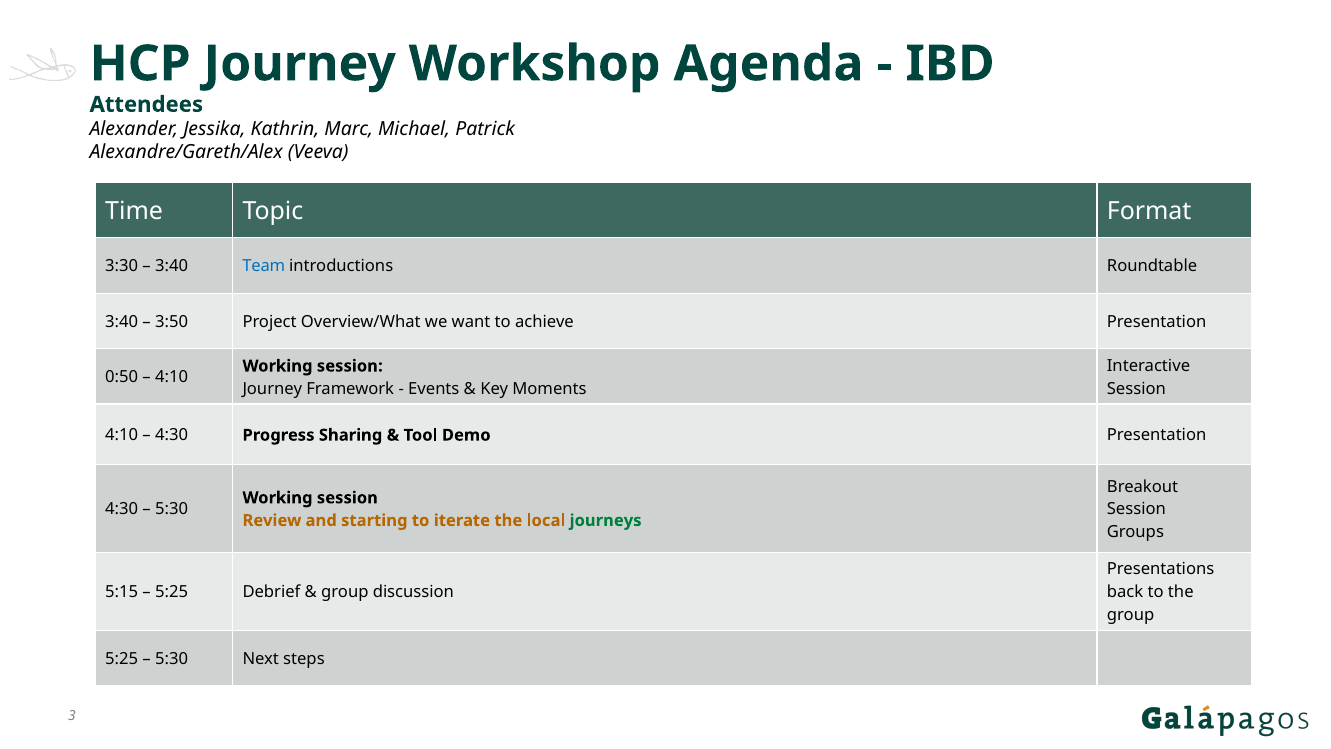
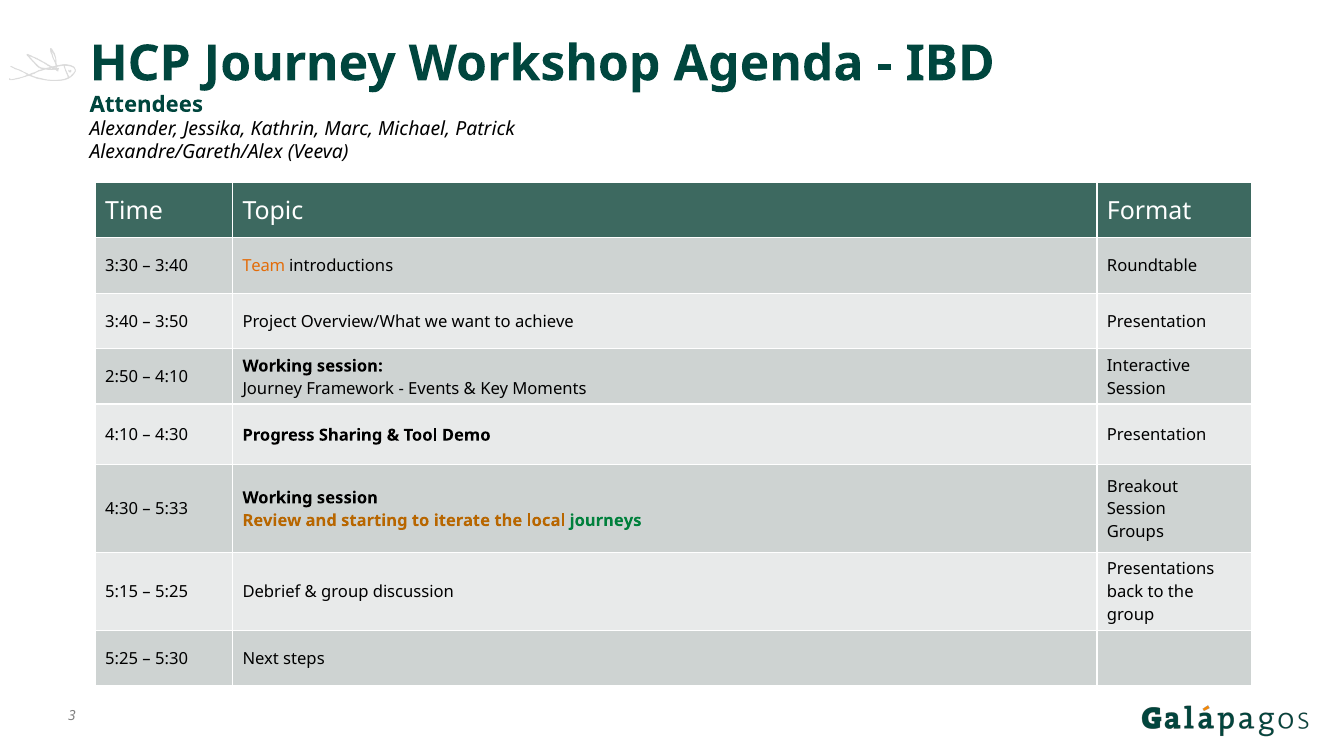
Team colour: blue -> orange (264, 266)
0:50: 0:50 -> 2:50 (122, 377)
5:30: 5:30 -> 5:33 (172, 509)
